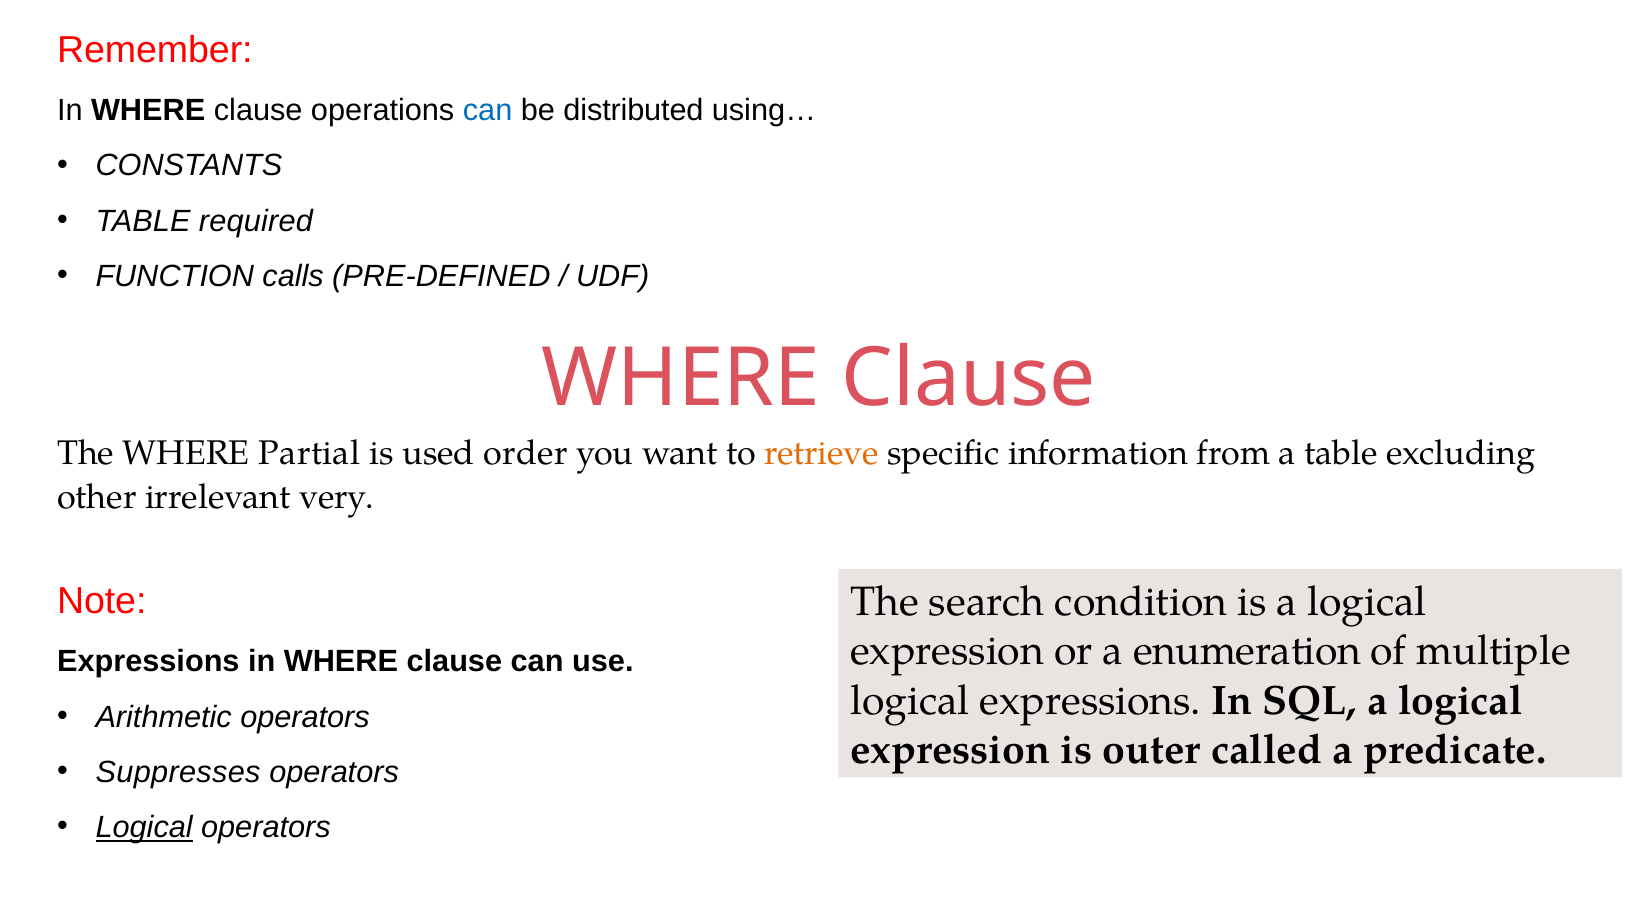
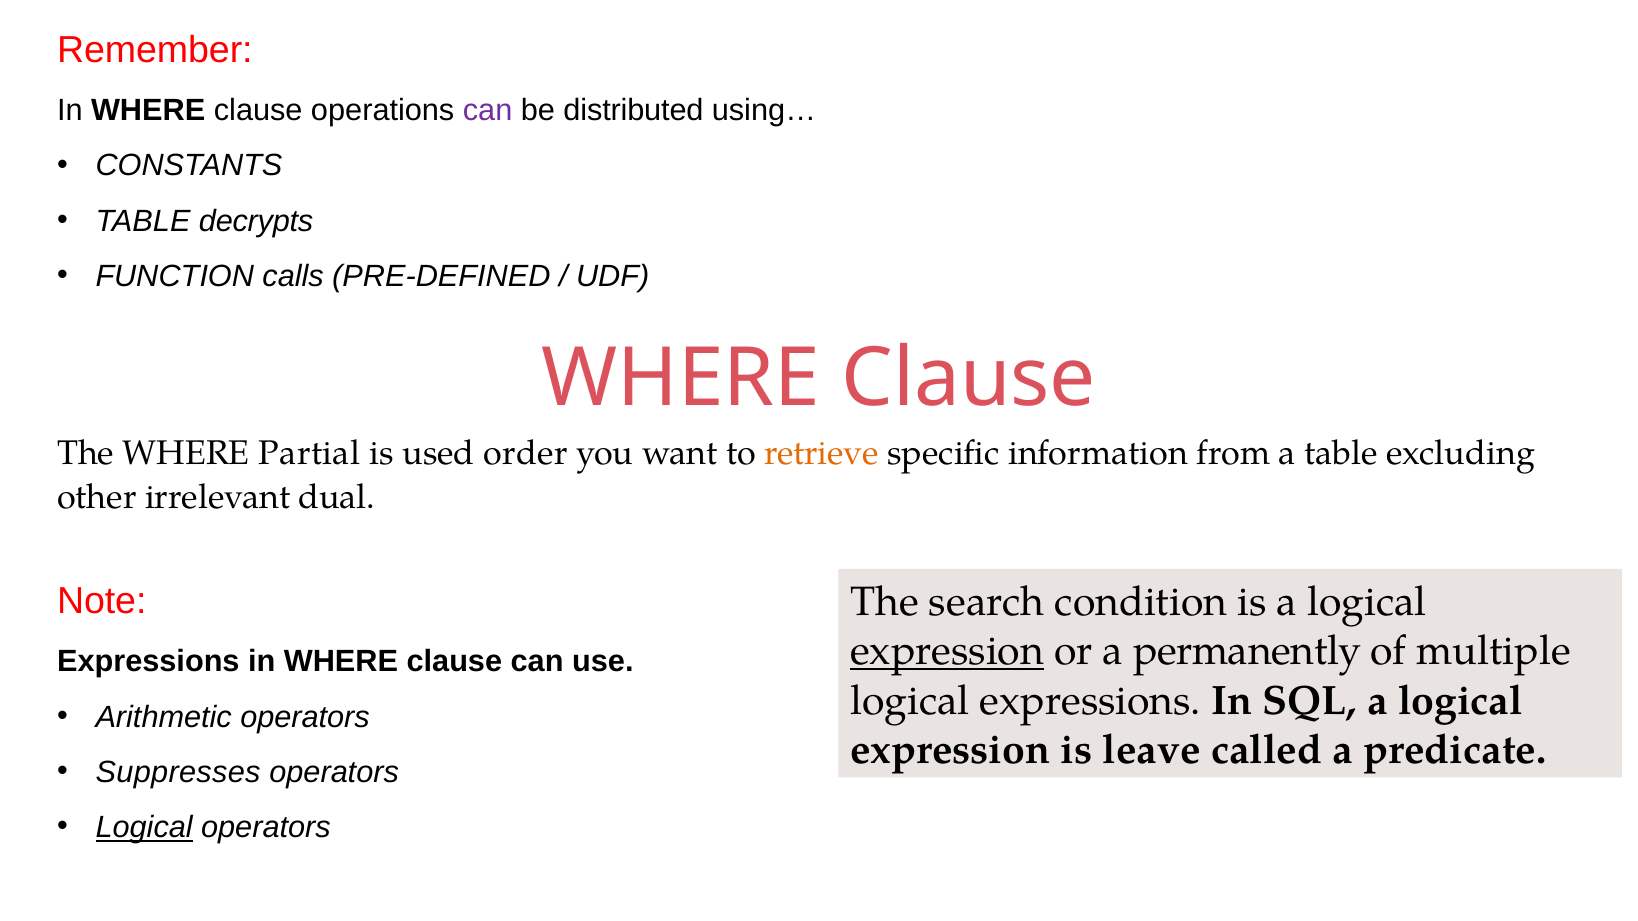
can colour: blue -> purple (488, 110)
required: required -> decrypts (256, 221)
very: very -> dual (337, 498)
expression underline: none -> present (947, 652)
enumeration: enumeration -> permanently (1247, 652)
outer: outer -> leave (1152, 750)
